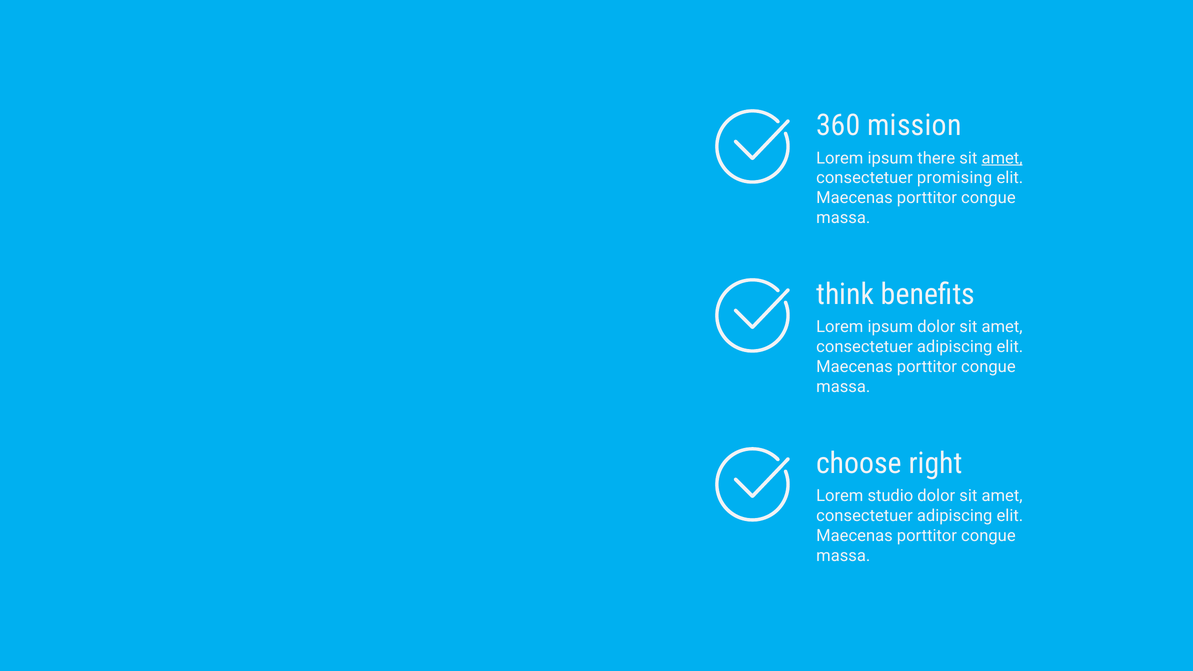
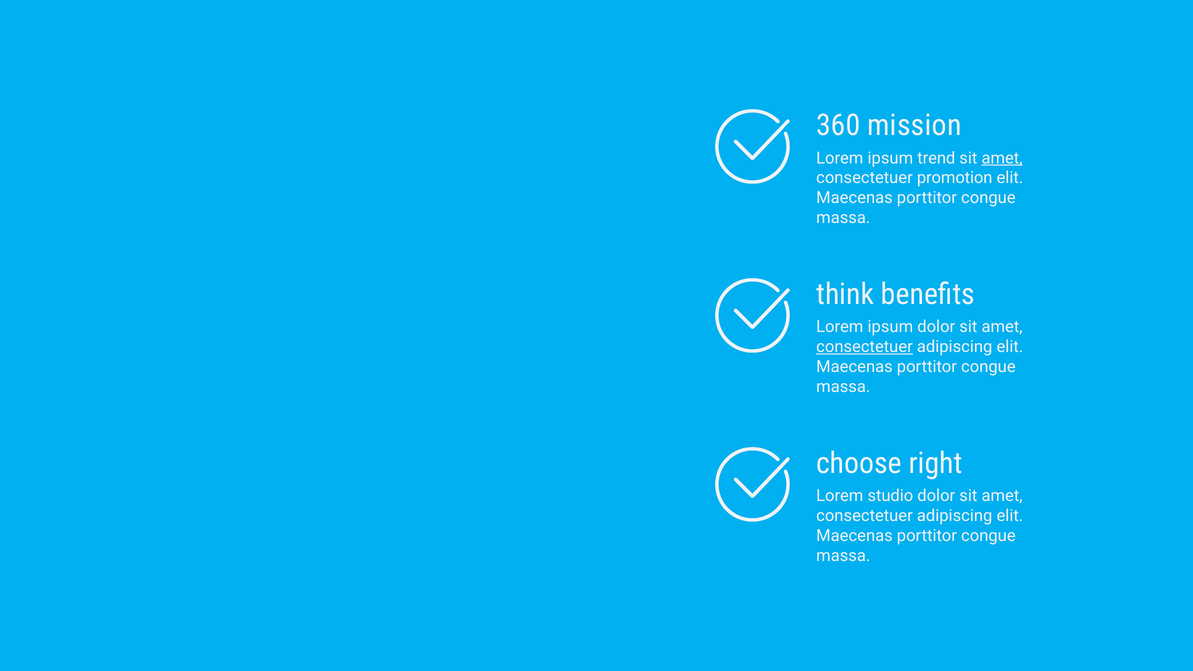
there: there -> trend (936, 158)
promising: promising -> promotion (955, 178)
consectetuer underline: none -> present (865, 347)
